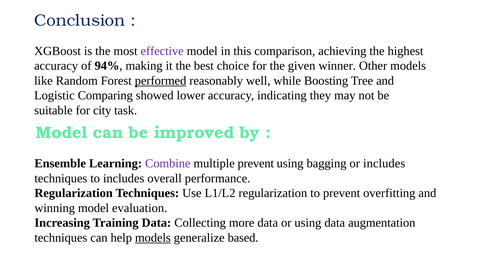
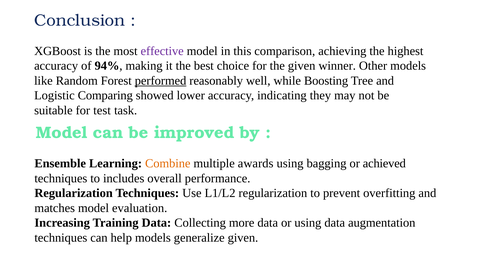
city: city -> test (102, 111)
Combine colour: purple -> orange (168, 164)
multiple prevent: prevent -> awards (256, 164)
or includes: includes -> achieved (384, 164)
winning: winning -> matches (55, 208)
models underline: present -> none (153, 238)
generalize based: based -> given (243, 238)
